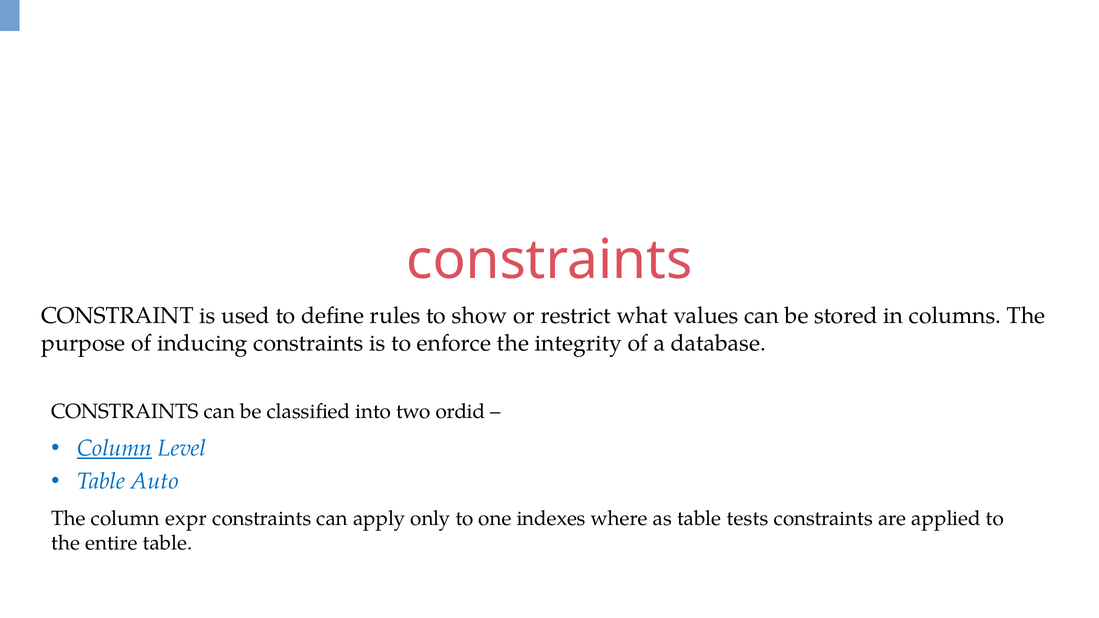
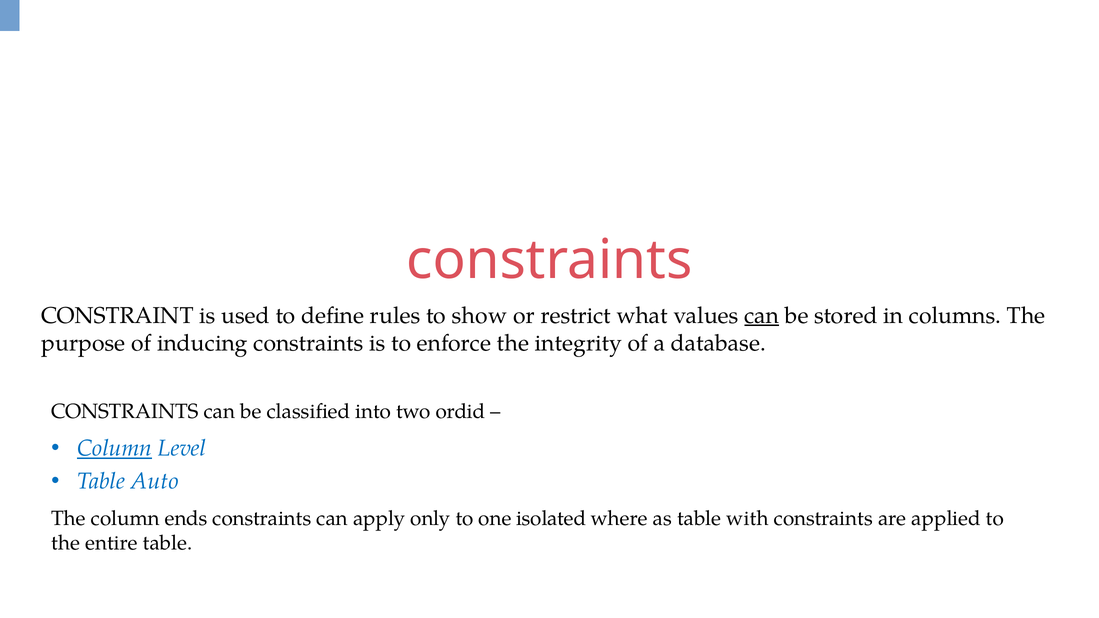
can underline: none -> present (762, 316)
expr: expr -> ends (186, 518)
indexes: indexes -> isolated (551, 518)
tests: tests -> with (748, 518)
